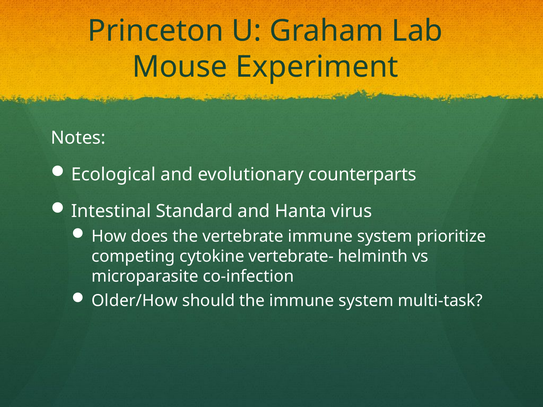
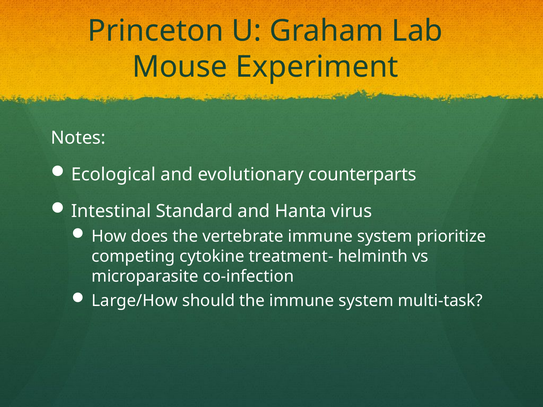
vertebrate-: vertebrate- -> treatment- (291, 257)
Older/How: Older/How -> Large/How (135, 301)
